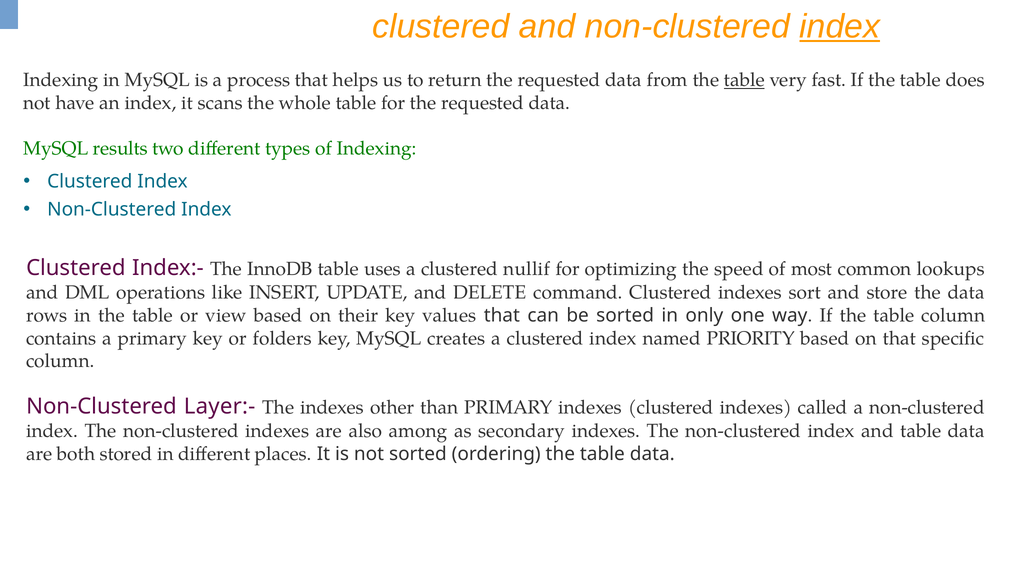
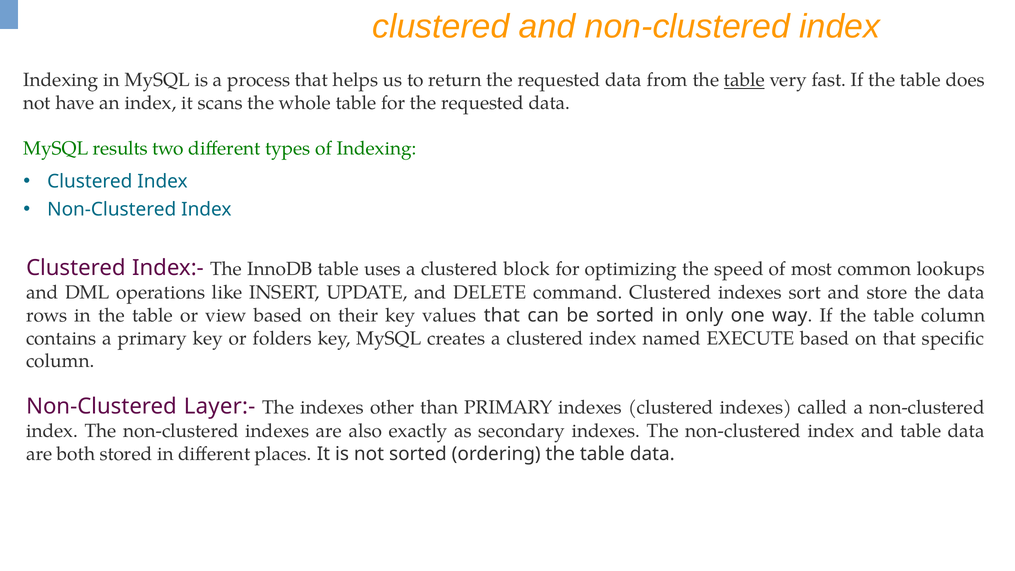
index underline: present -> none (840, 26)
nullif: nullif -> block (527, 269)
PRIORITY: PRIORITY -> EXECUTE (751, 338)
among: among -> exactly (418, 431)
